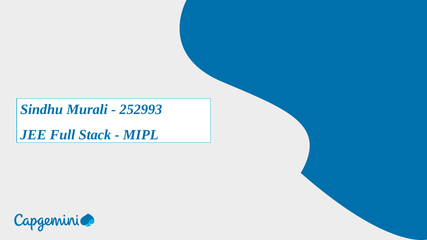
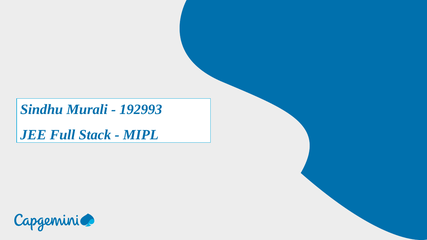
252993: 252993 -> 192993 (141, 109)
